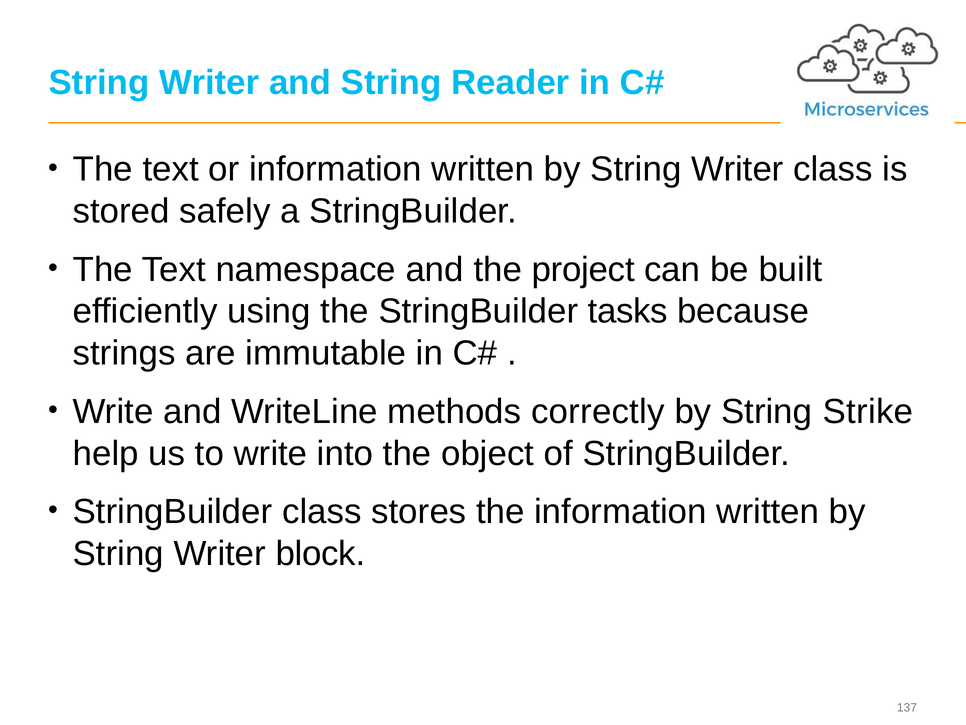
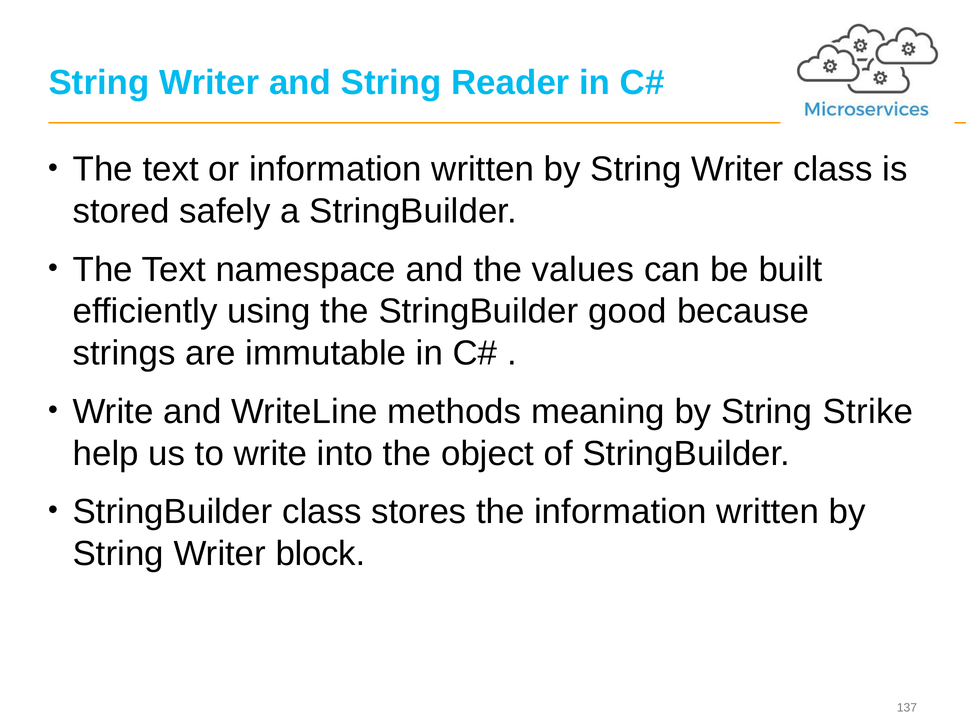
project: project -> values (583, 269)
tasks: tasks -> good (628, 311)
correctly: correctly -> meaning (598, 411)
